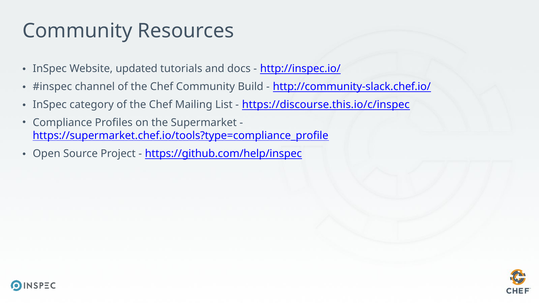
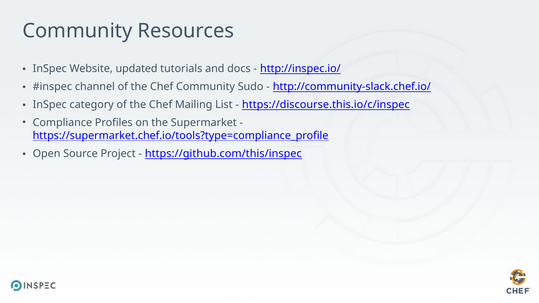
Build: Build -> Sudo (251, 87)
https://github.com/help/inspec: https://github.com/help/inspec -> https://github.com/this/inspec (223, 154)
